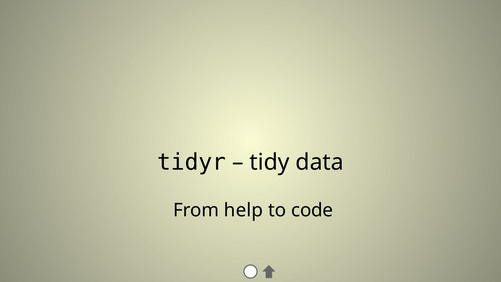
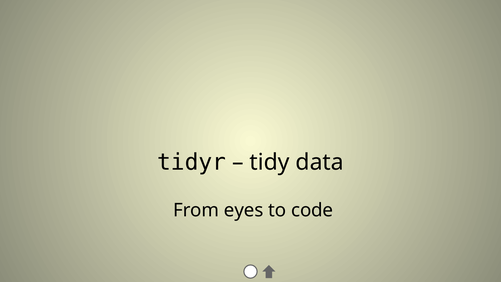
help: help -> eyes (244, 210)
